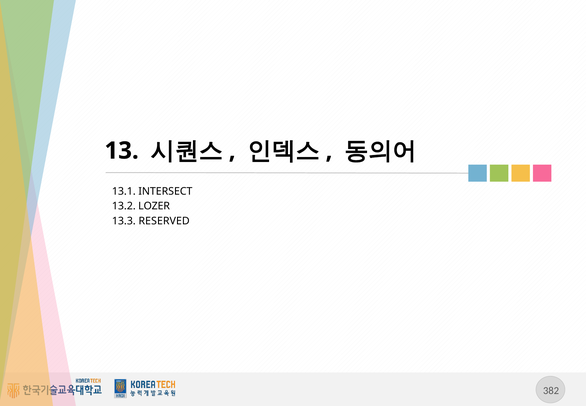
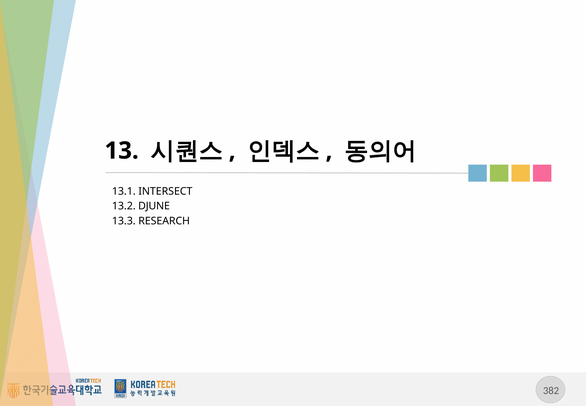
LOZER: LOZER -> DJUNE (154, 206)
RESERVED: RESERVED -> RESEARCH (164, 221)
